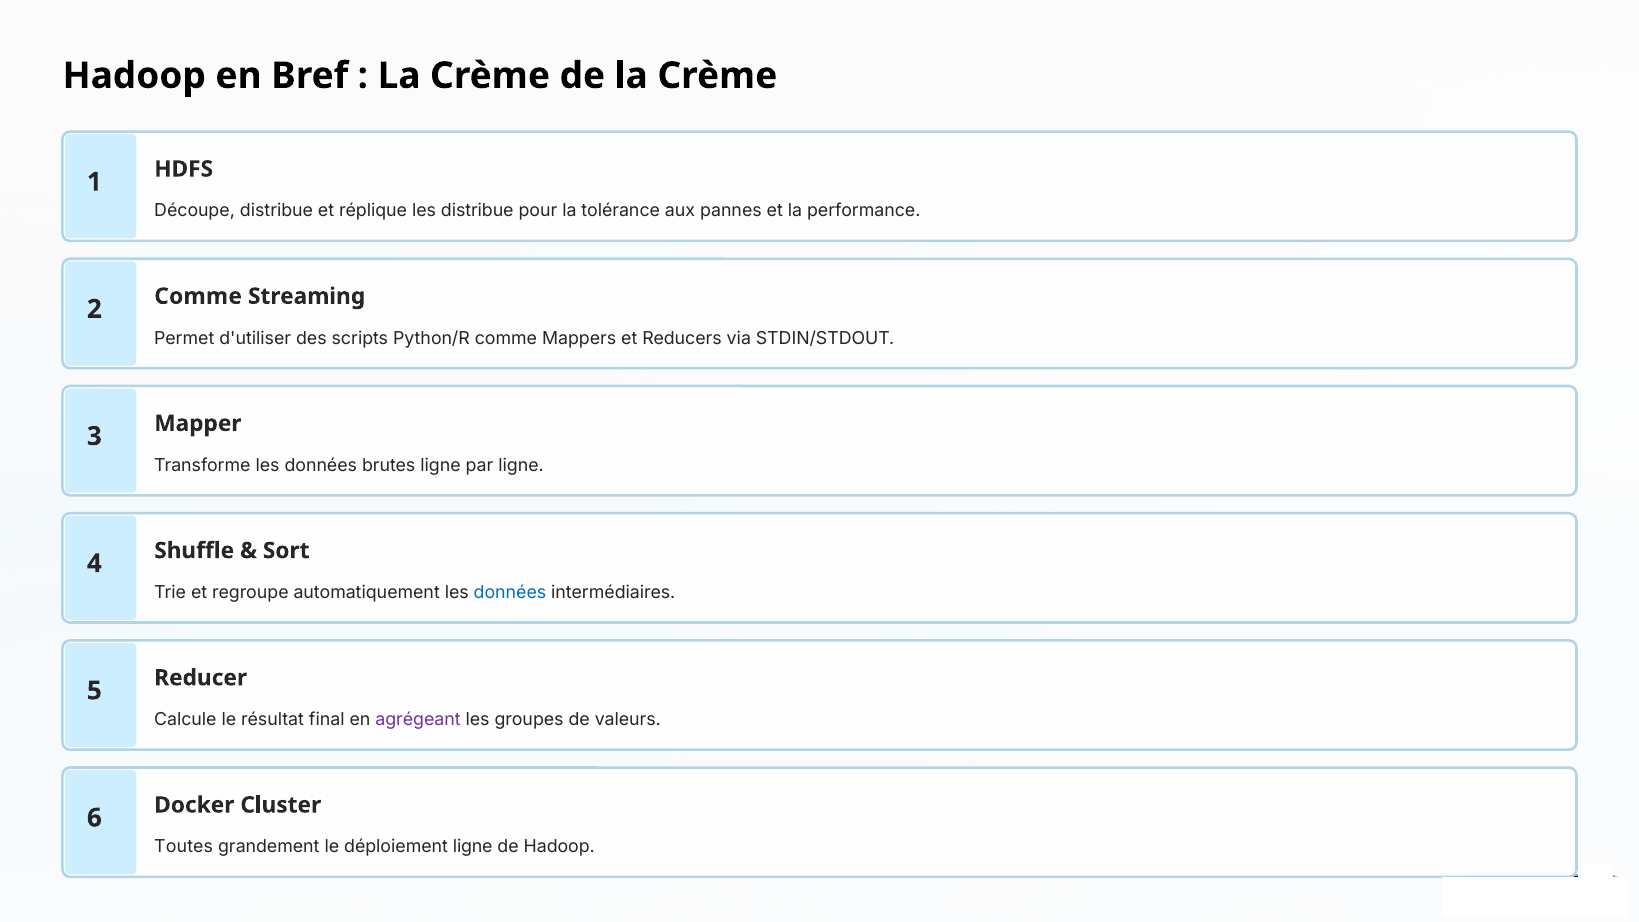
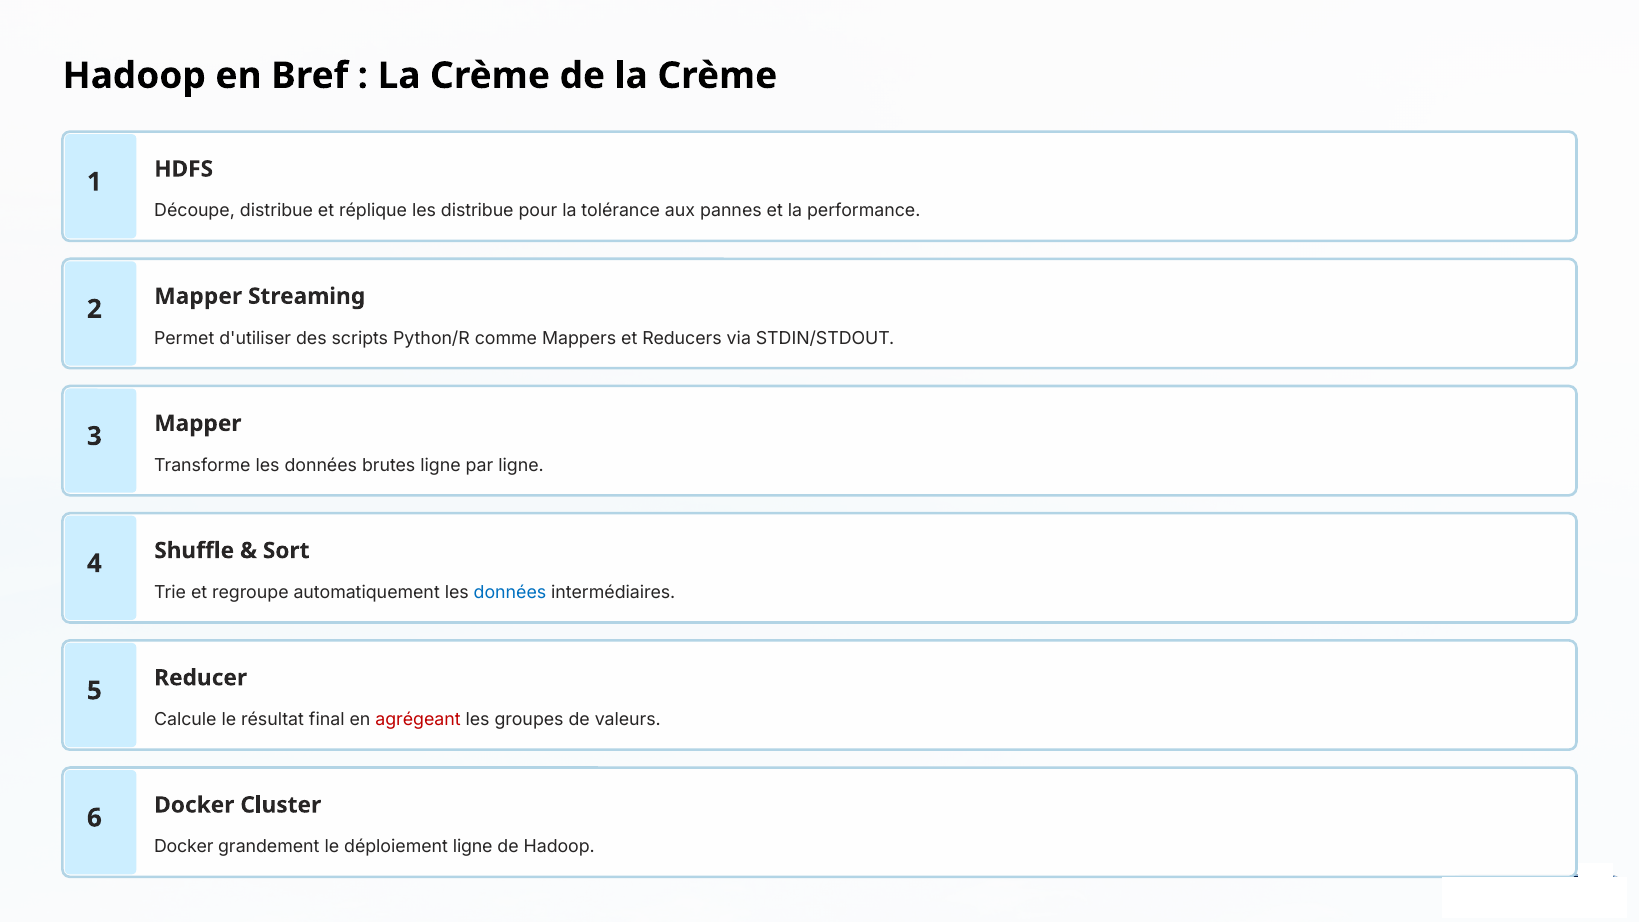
Comme: Comme -> Mapper (198, 296)
agrégeant colour: purple -> red (418, 720)
Toutes: Toutes -> Docker (184, 847)
